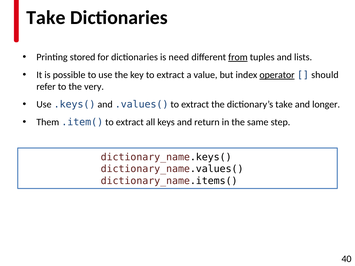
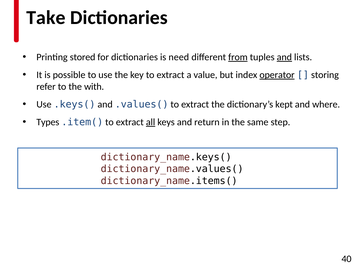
and underline: none -> present (284, 57)
should: should -> storing (325, 75)
very: very -> with (94, 87)
dictionary’s take: take -> kept (284, 105)
longer: longer -> where (326, 105)
Them: Them -> Types (48, 122)
all underline: none -> present (151, 122)
